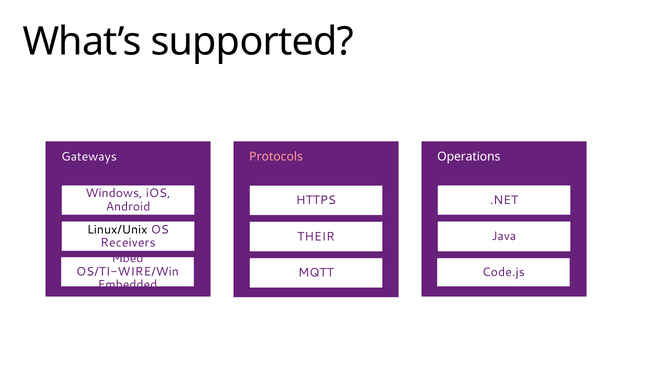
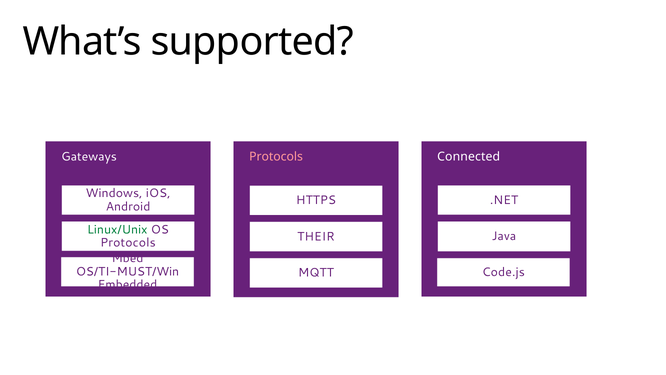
Operations: Operations -> Connected (469, 156)
Linux/Unix colour: black -> green (117, 229)
Receivers: Receivers -> Protocols (128, 242)
OS/TI-WIRE/Win: OS/TI-WIRE/Win -> OS/TI-MUST/Win (128, 271)
